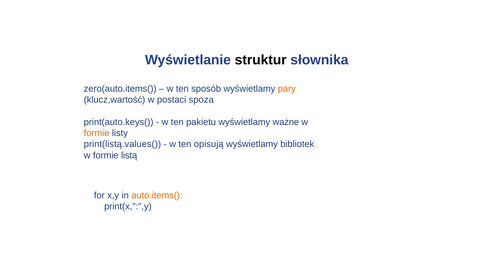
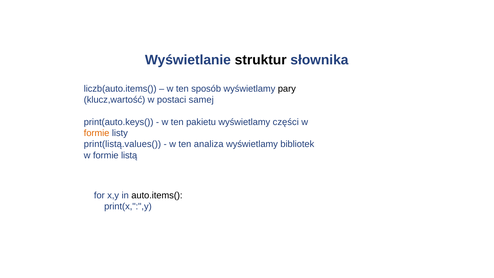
zero(auto.items(: zero(auto.items( -> liczb(auto.items( (120, 89)
pary colour: orange -> black (287, 89)
spoza: spoza -> samej (201, 100)
ważne: ważne -> części (286, 122)
opisują: opisują -> analiza (209, 144)
auto.items( colour: orange -> black (157, 195)
